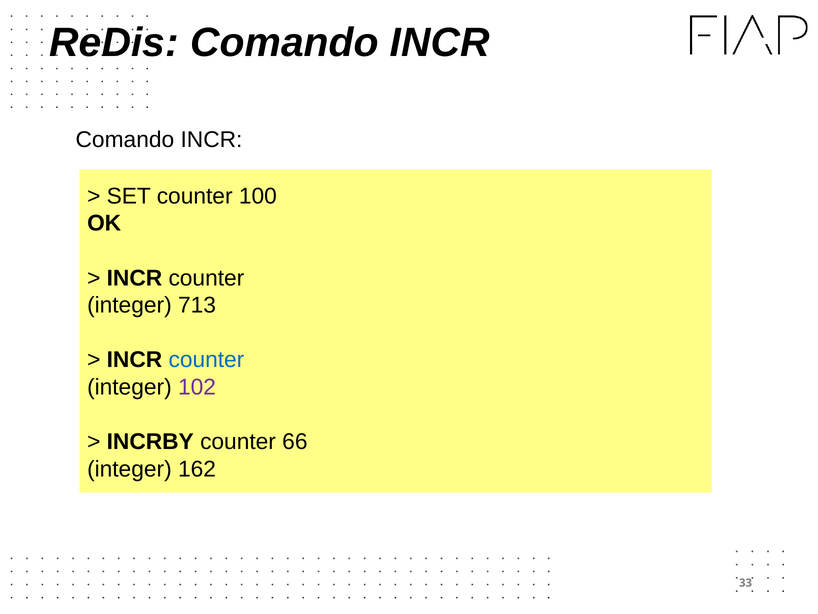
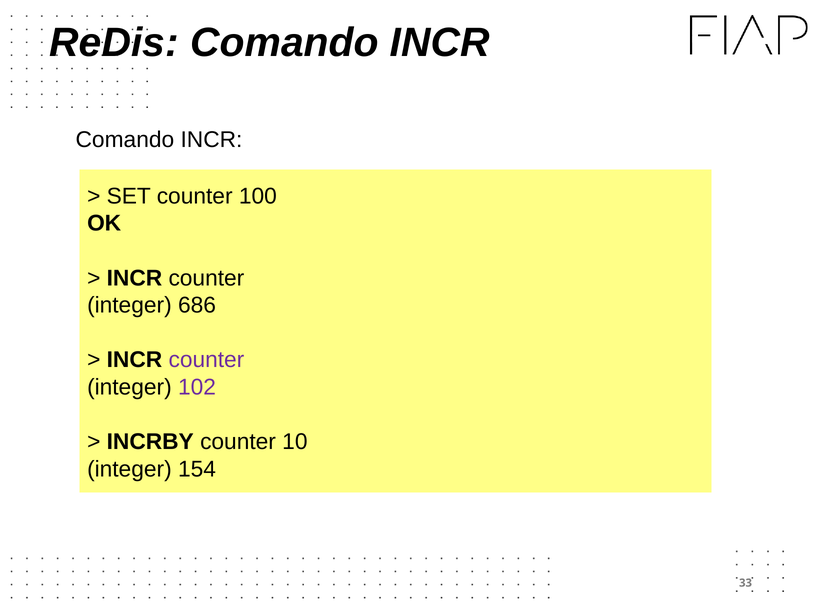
713: 713 -> 686 (197, 305)
counter colour: blue -> purple (206, 360)
66: 66 -> 10 (295, 441)
162: 162 -> 154 (197, 469)
